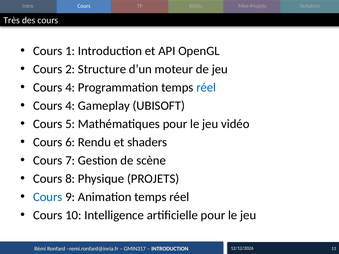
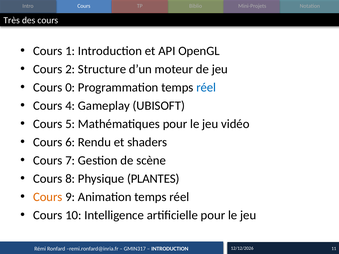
4: 4 -> 0 (70, 87)
PROJETS: PROJETS -> PLANTES (153, 179)
Cours colour: blue -> orange (48, 197)
